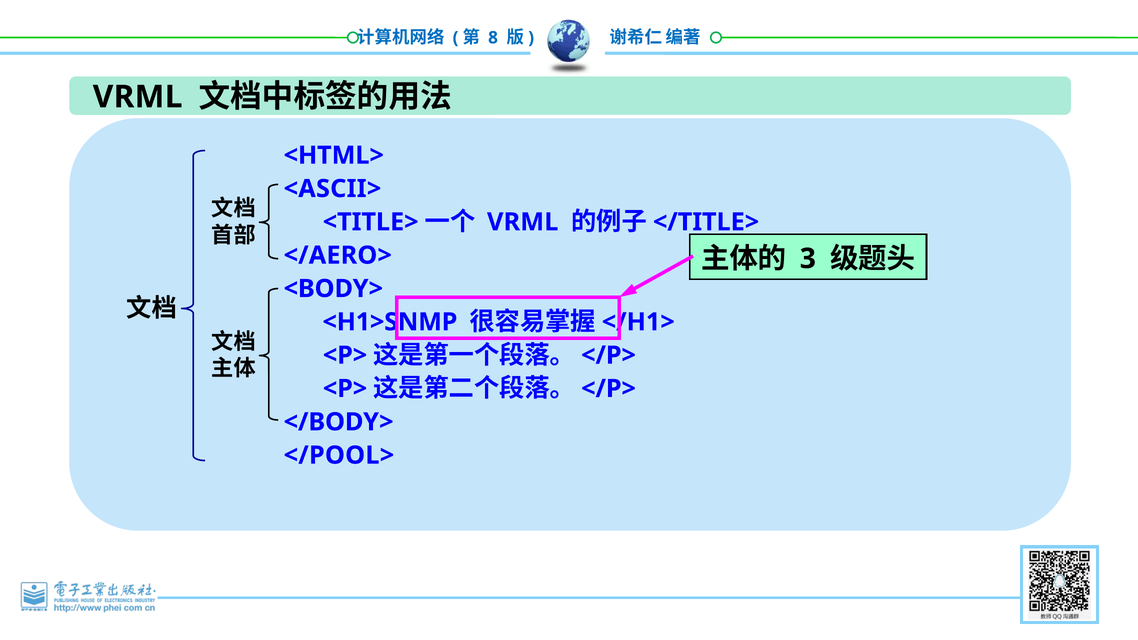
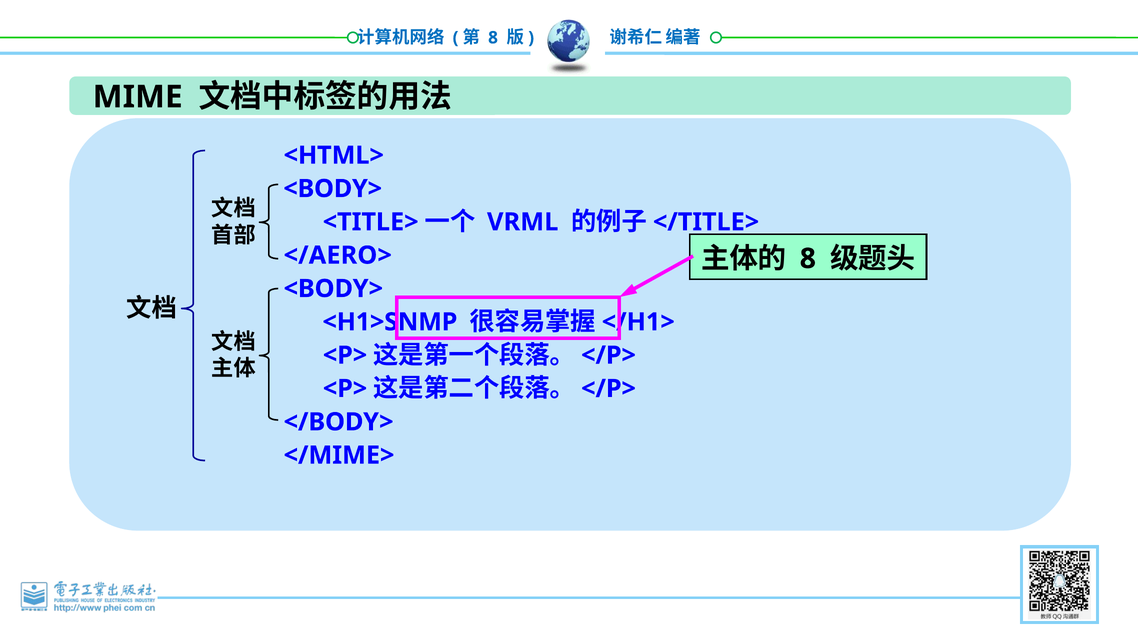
VRML: VRML -> MIME (138, 97)
<ASCII>: <ASCII> -> <BODY> (333, 189)
3: 3 -> 8 (808, 259)
</POOL>: </POOL> -> </MIME> (339, 455)
